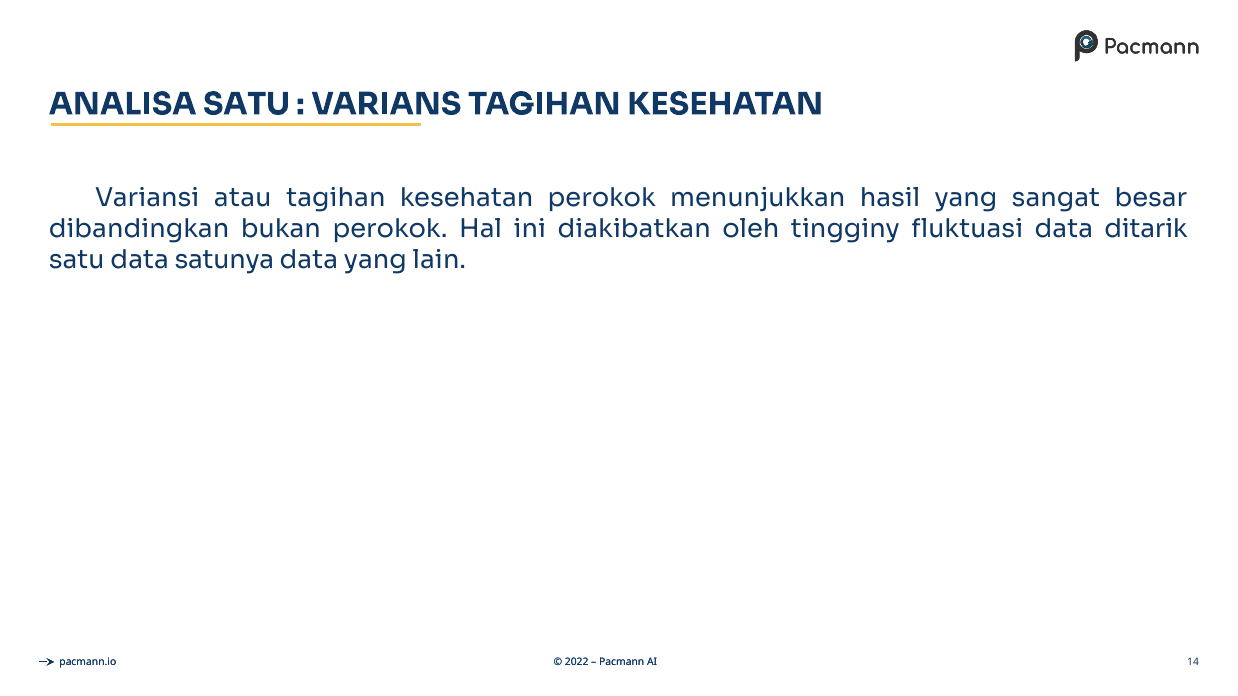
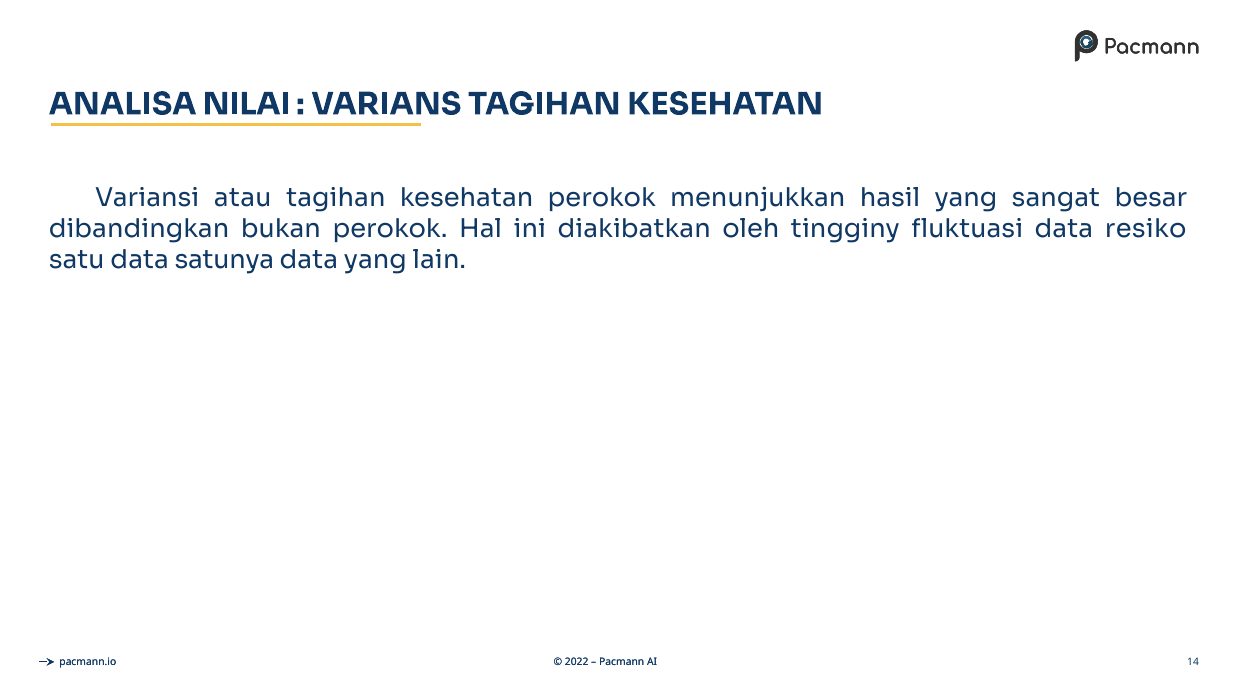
ANALISA SATU: SATU -> NILAI (247, 104)
ditarik: ditarik -> resiko (1146, 229)
